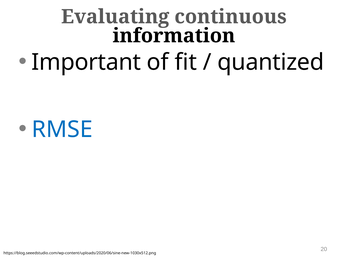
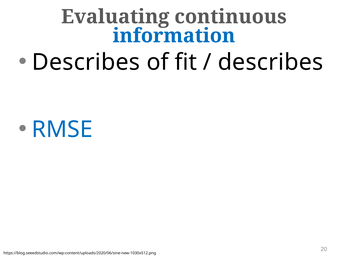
information colour: black -> blue (174, 36)
Important: Important -> Describes (86, 62)
quantized: quantized -> describes (270, 62)
